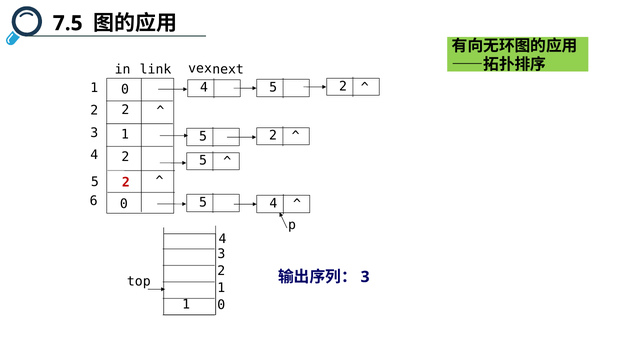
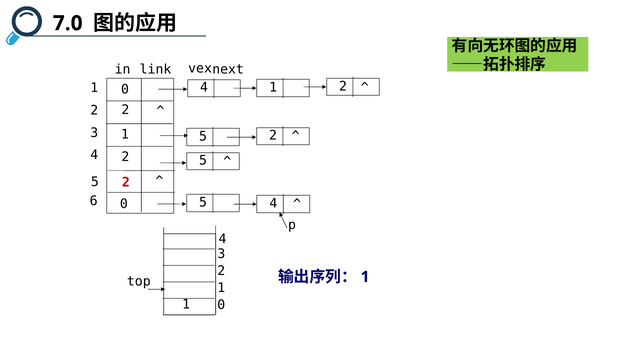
7.5: 7.5 -> 7.0 (68, 23)
5: 5 -> 1 (273, 87)
3: 3 -> 1 (365, 277)
